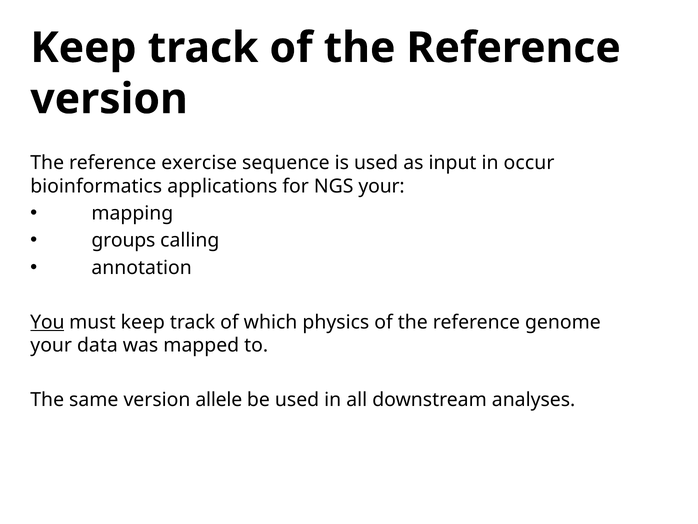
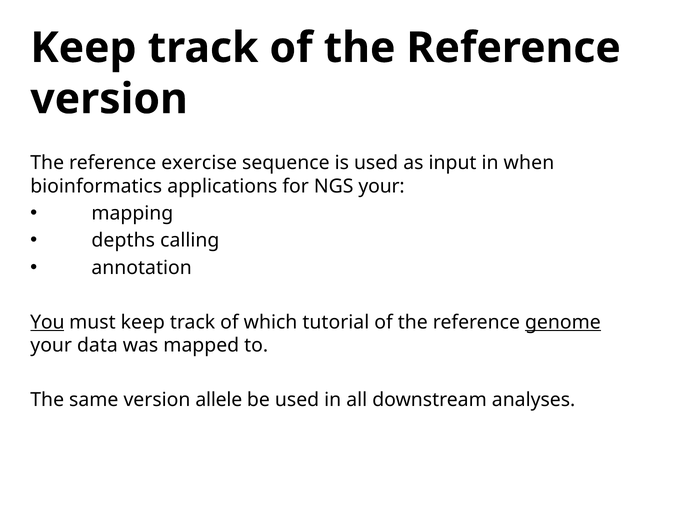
occur: occur -> when (529, 163)
groups: groups -> depths (123, 240)
physics: physics -> tutorial (336, 322)
genome underline: none -> present (563, 322)
